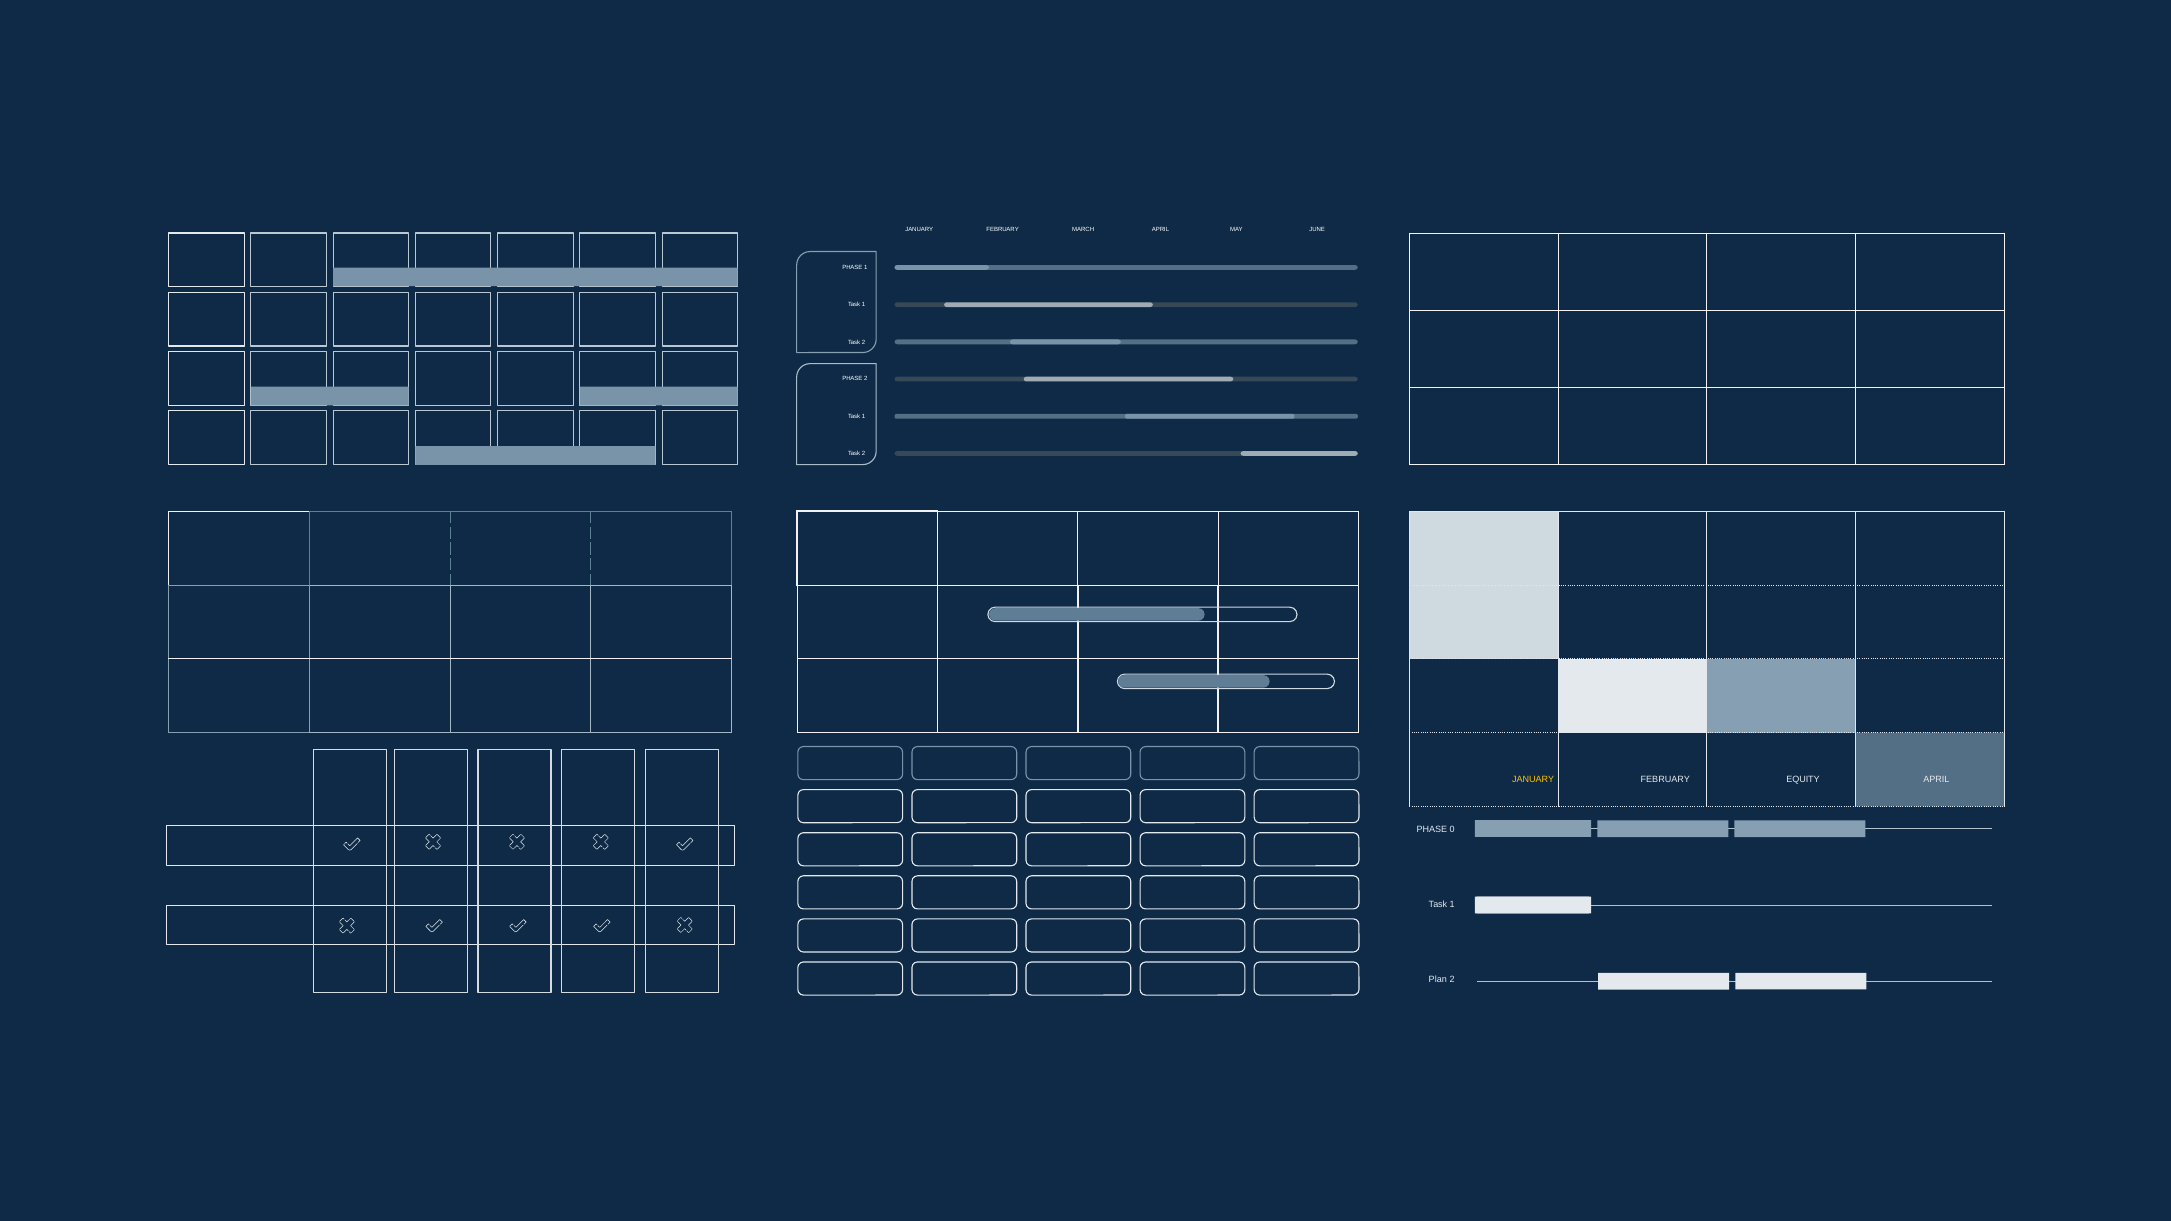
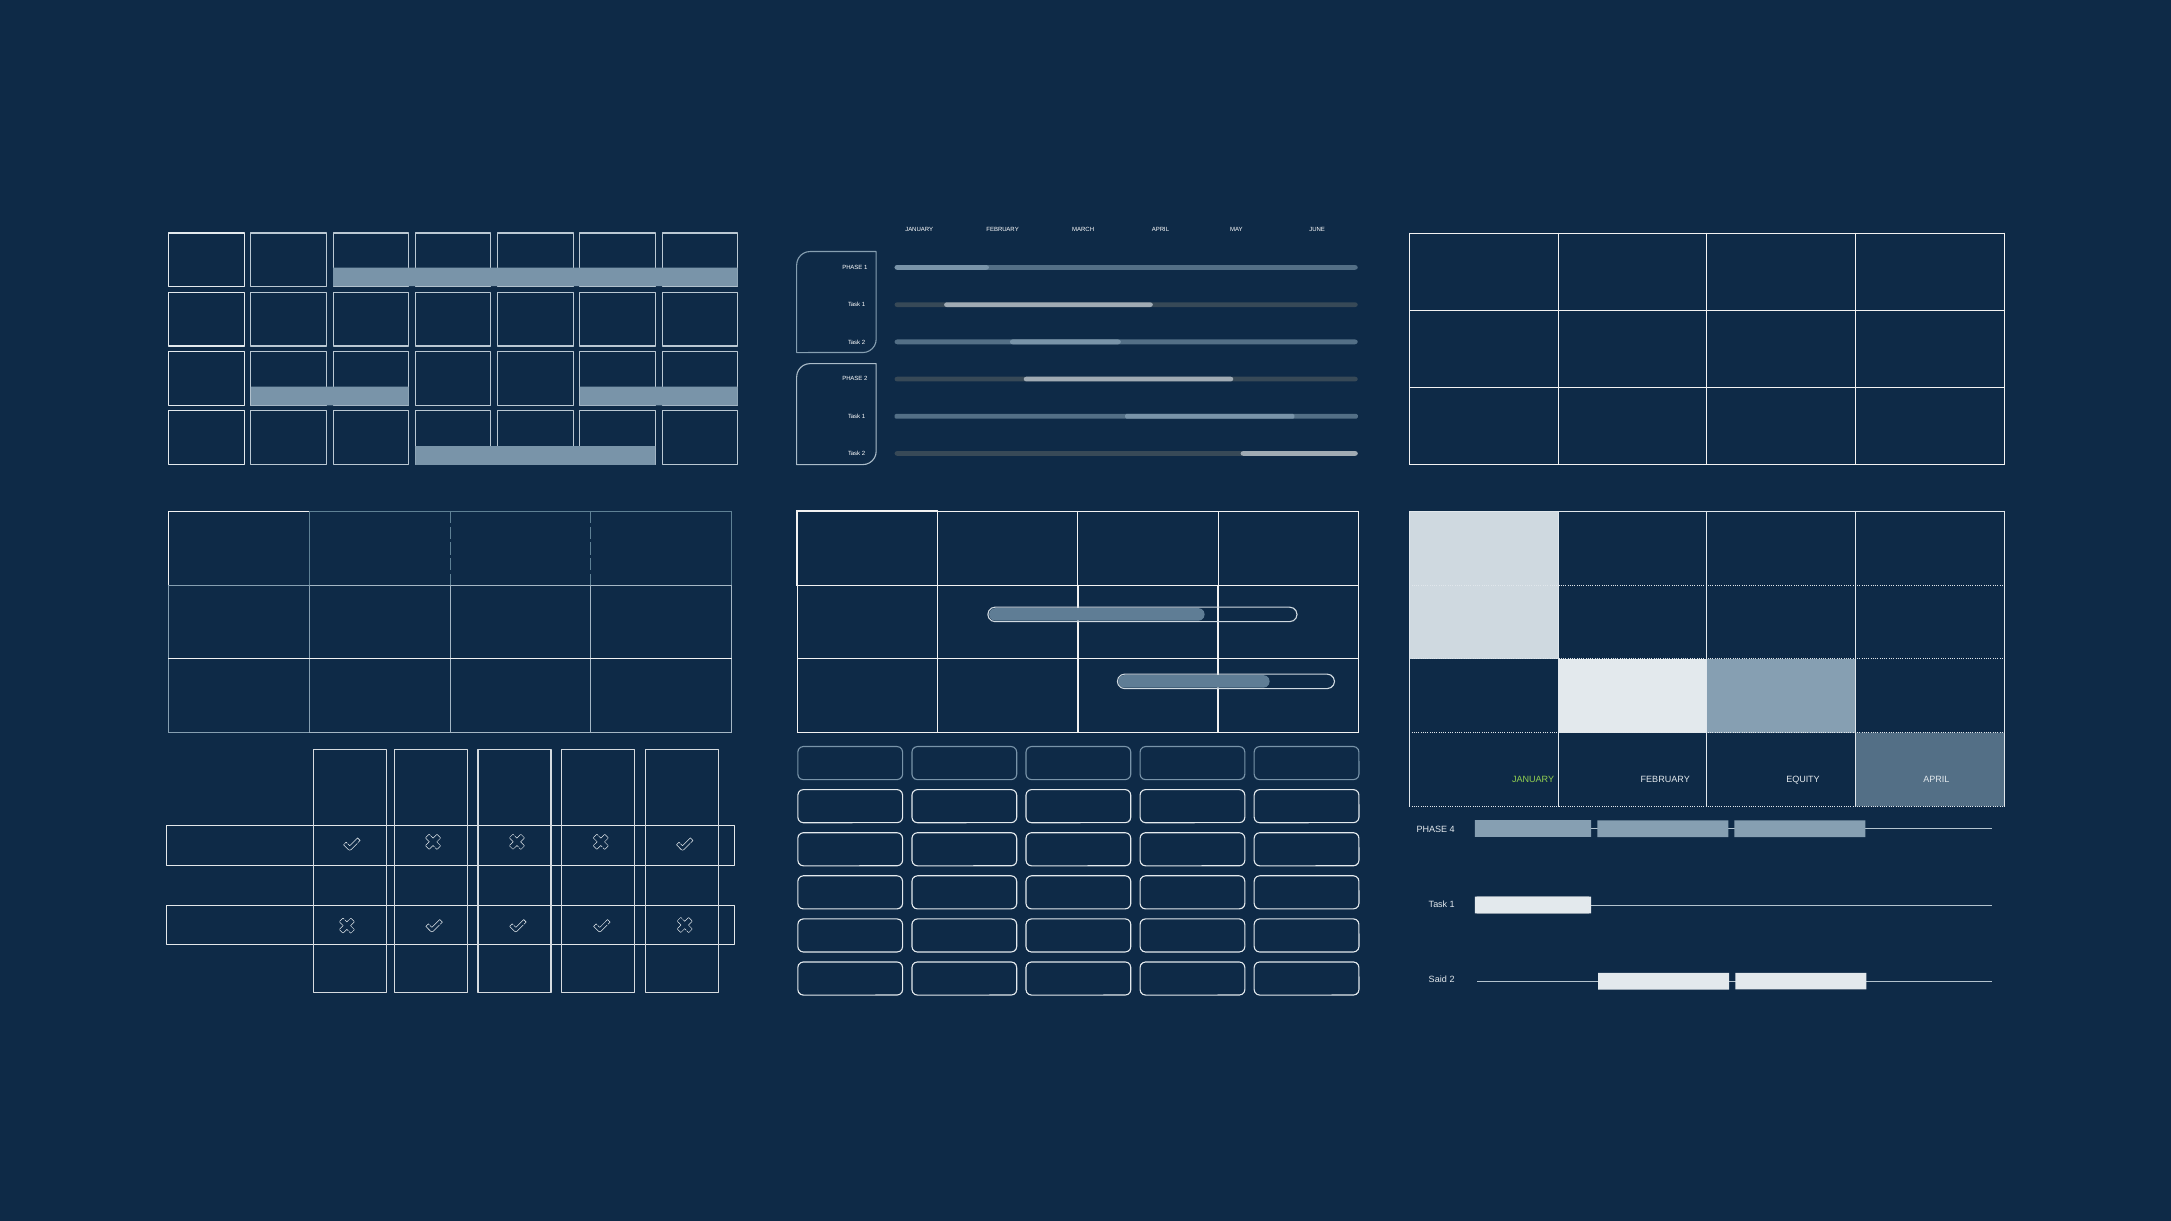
JANUARY colour: yellow -> light green (1533, 779)
0: 0 -> 4 (1452, 829)
Plan: Plan -> Said (1438, 979)
